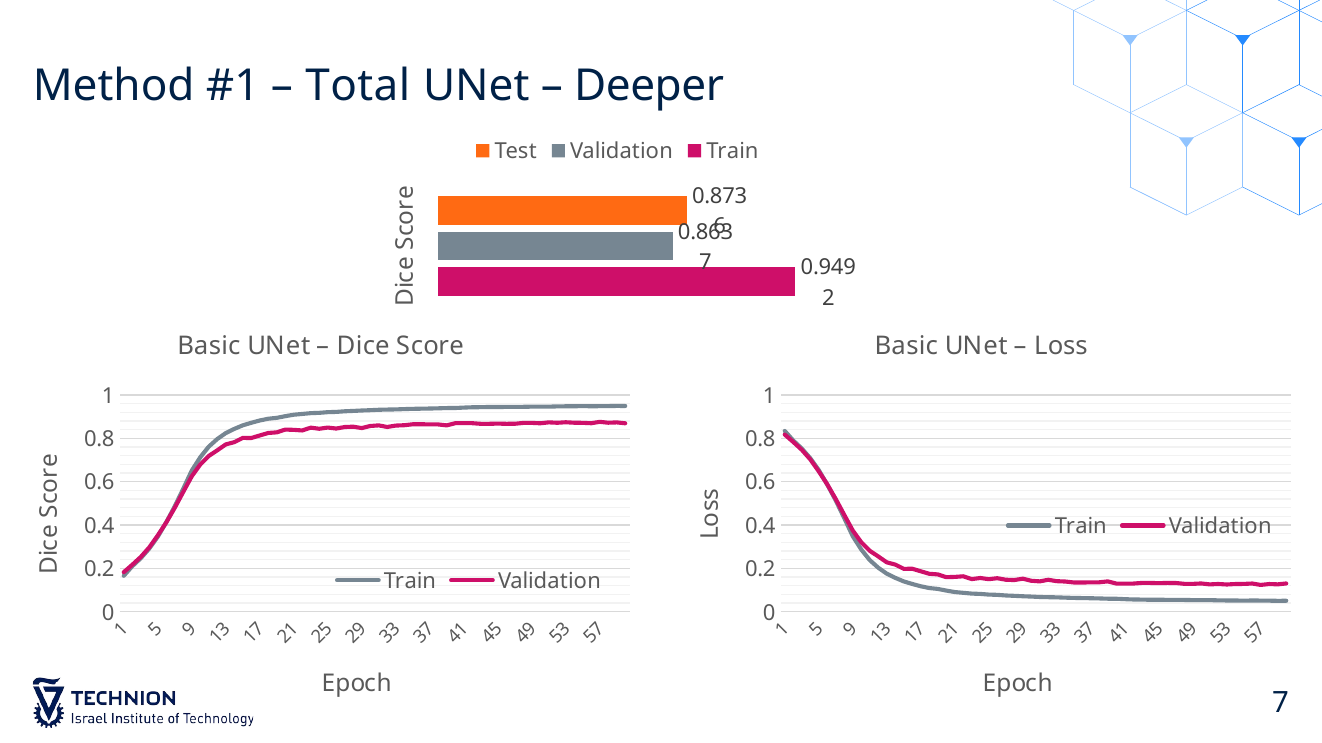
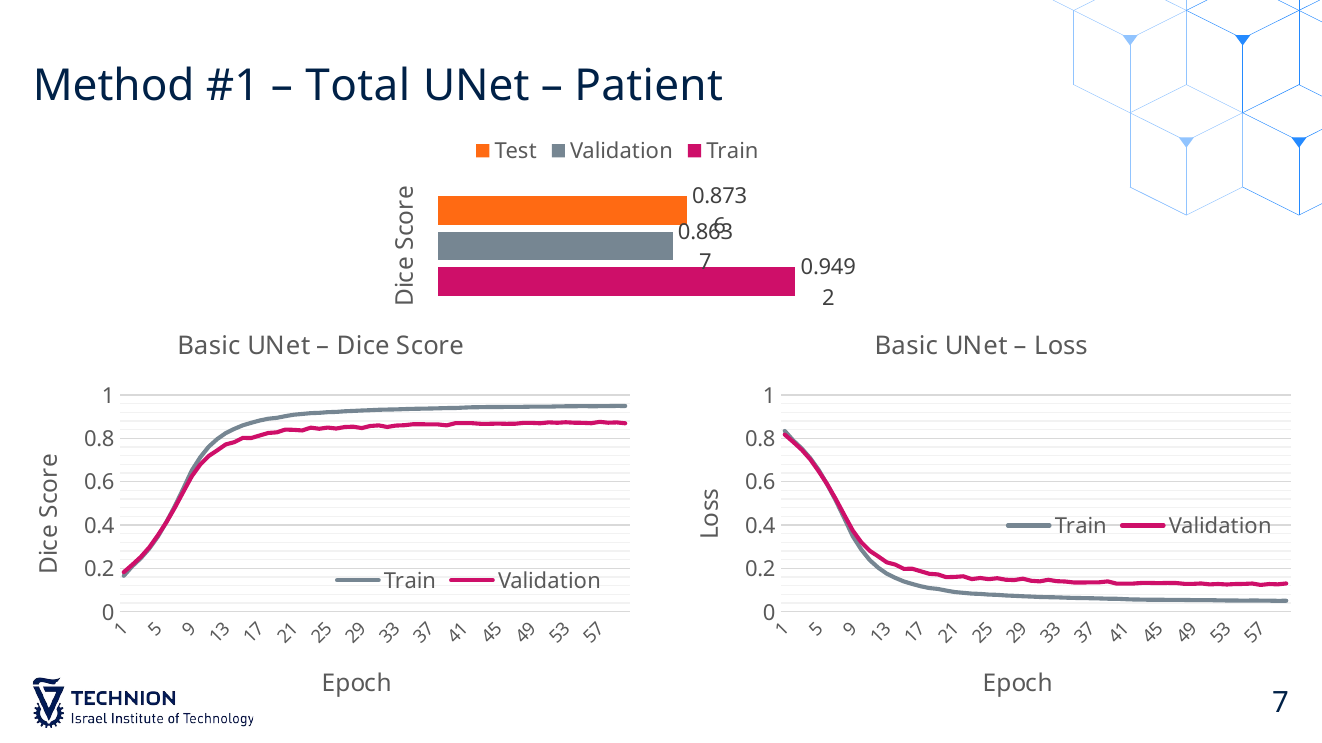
Deeper: Deeper -> Patient (649, 86)
